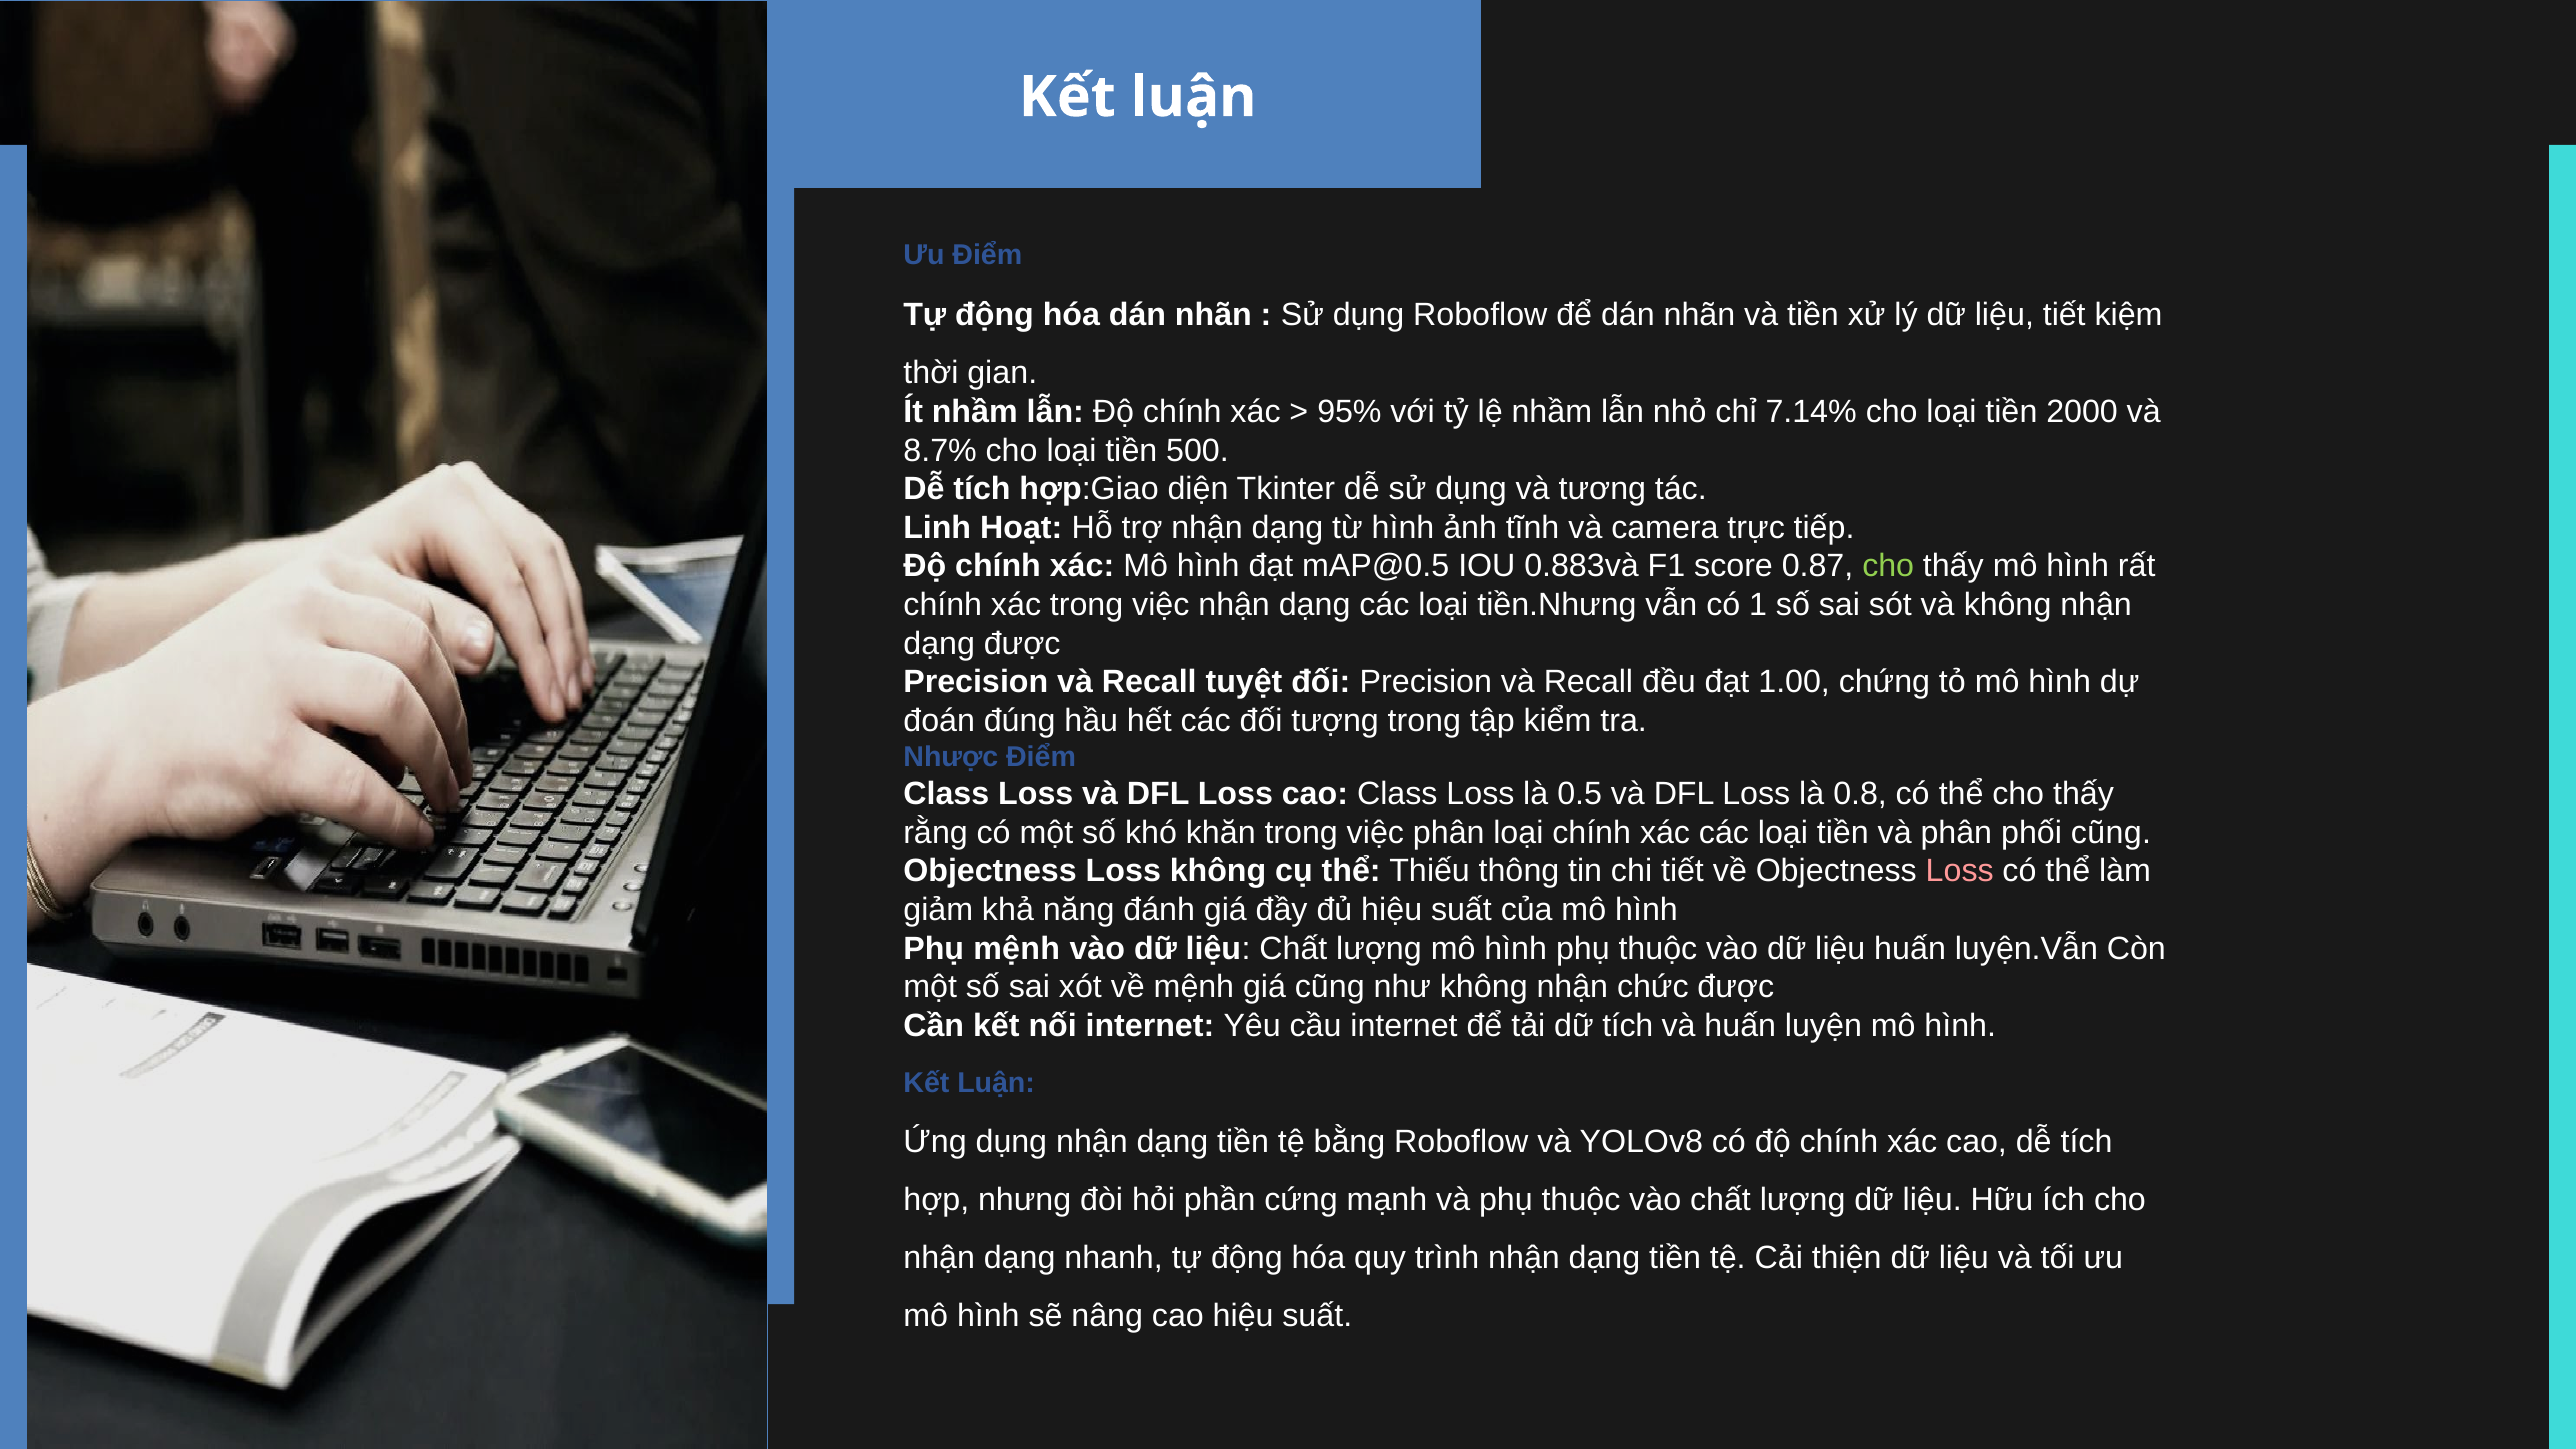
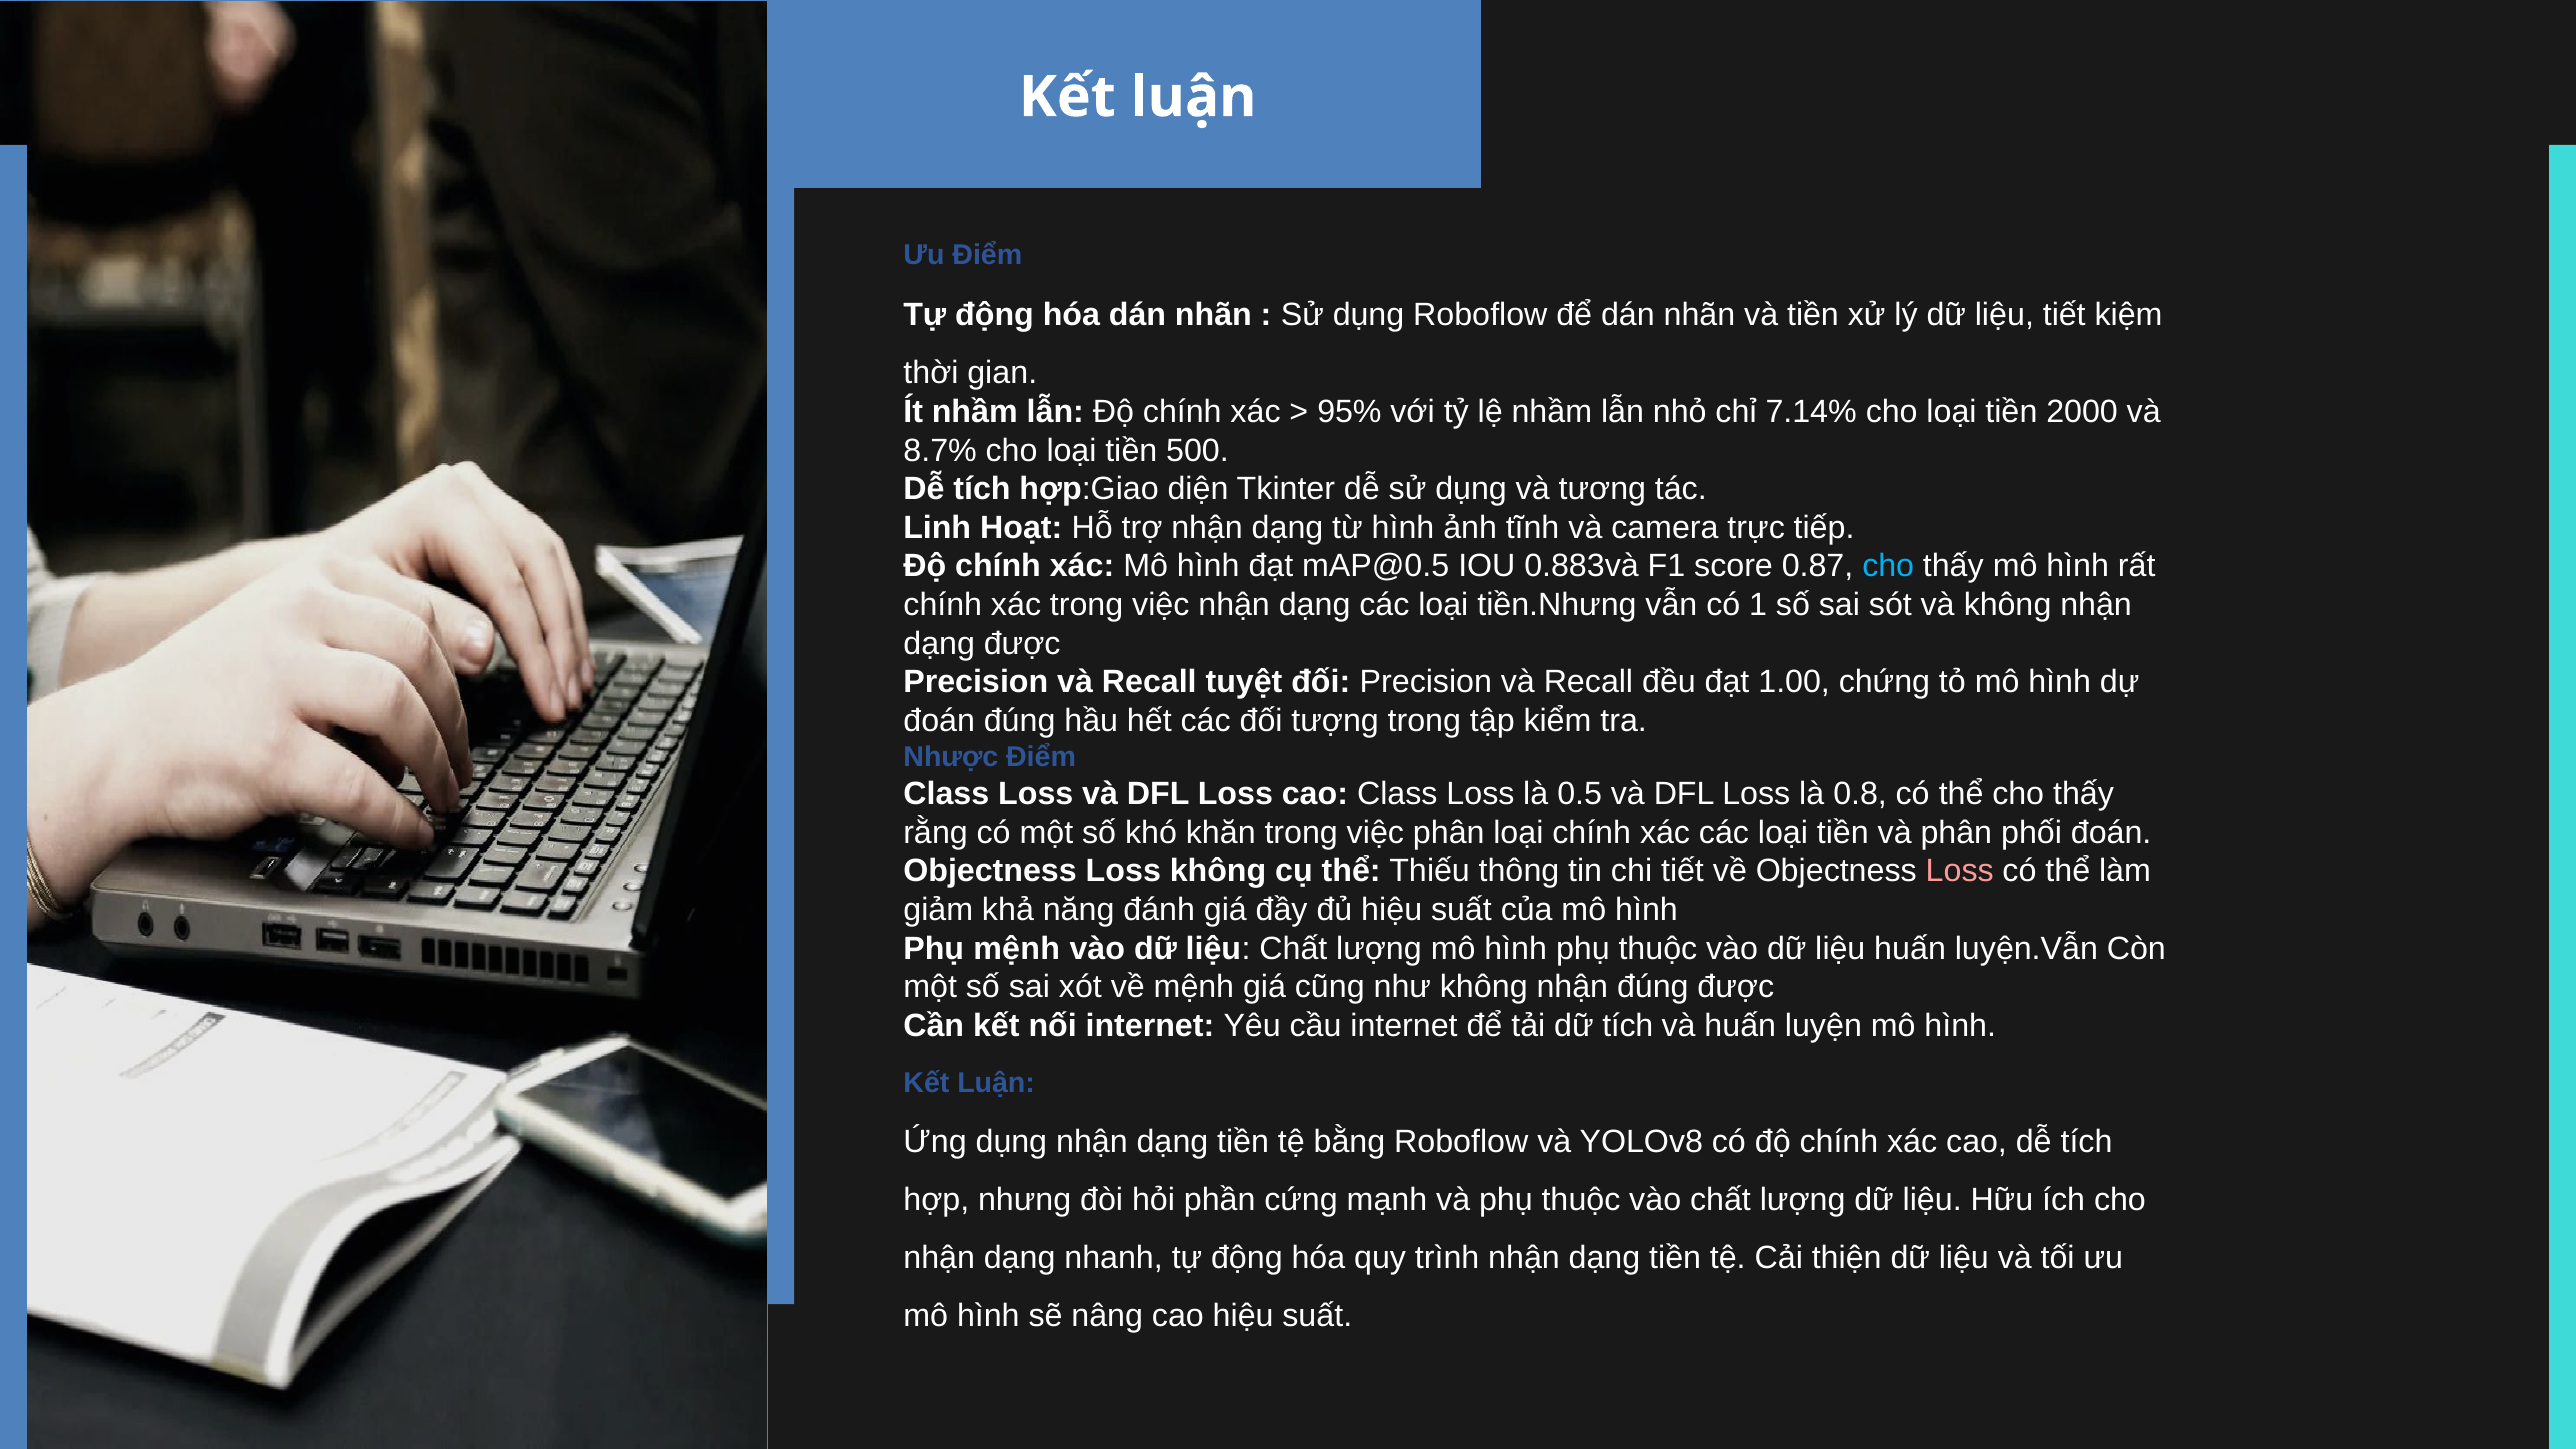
cho colour: light green -> light blue (1888, 566)
phối cũng: cũng -> đoán (2111, 833)
nhận chức: chức -> đúng (1653, 987)
